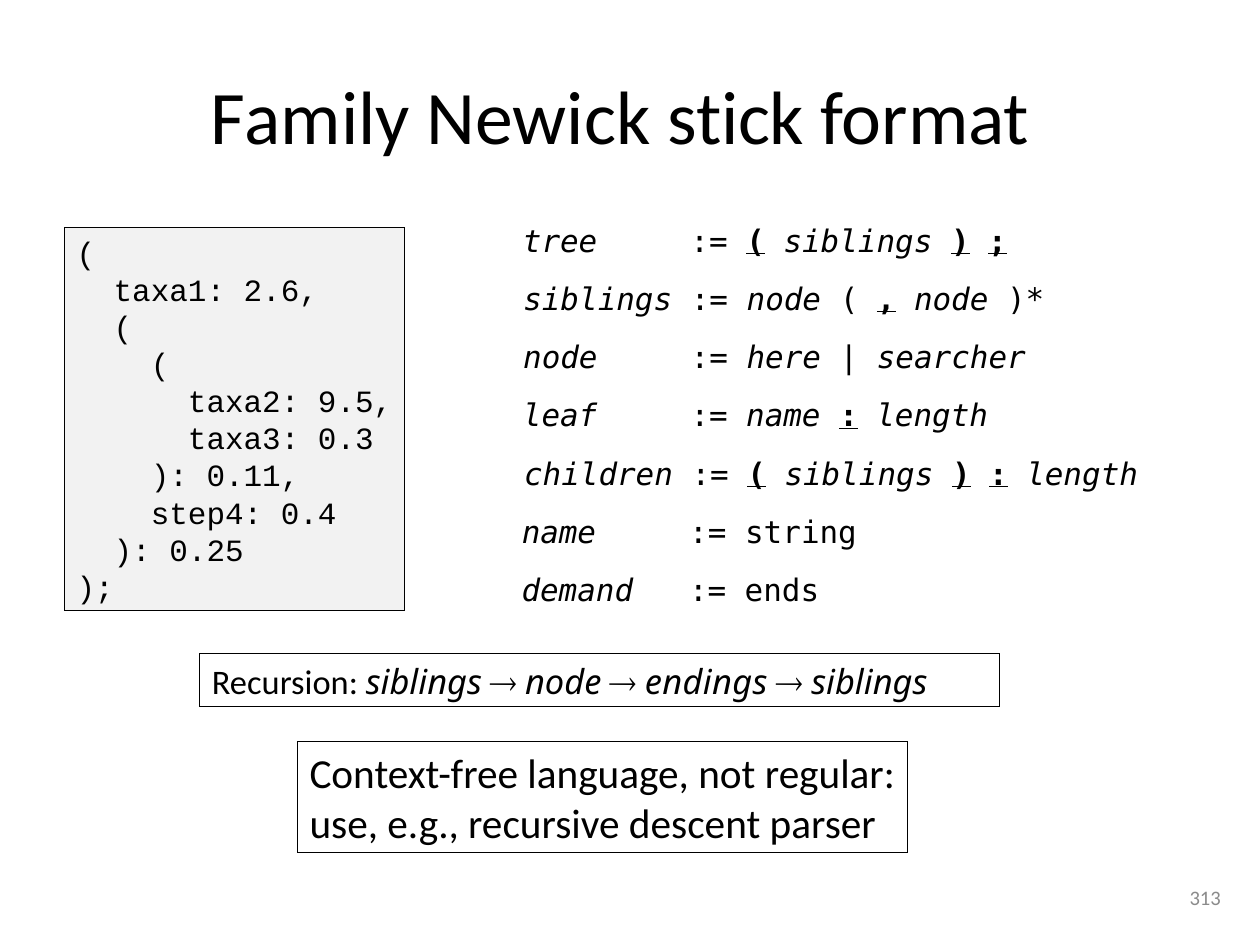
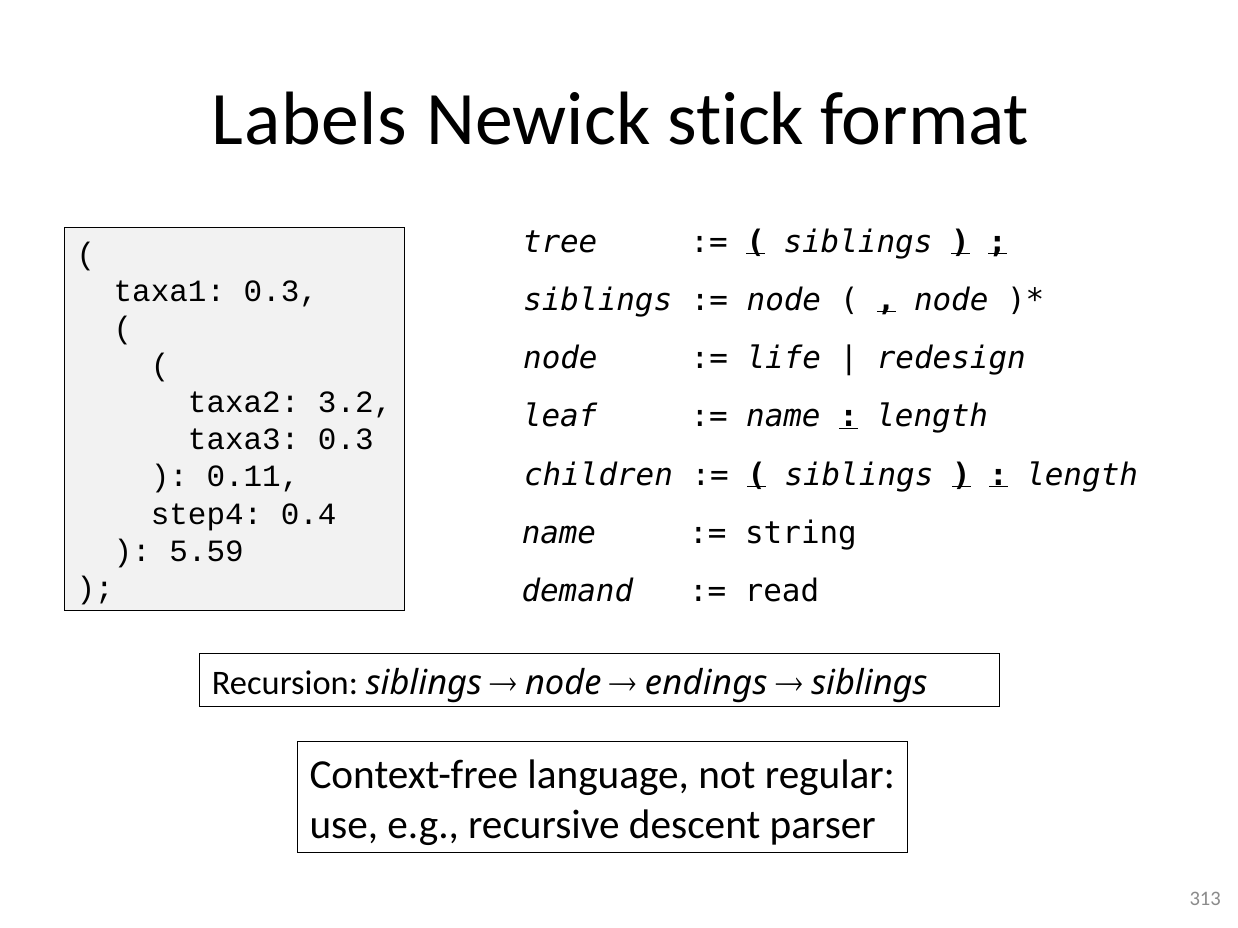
Family: Family -> Labels (310, 120)
taxa1 2.6: 2.6 -> 0.3 (281, 291)
here: here -> life (784, 359)
searcher: searcher -> redesign (951, 359)
9.5: 9.5 -> 3.2 (355, 403)
0.25: 0.25 -> 5.59 (207, 551)
ends: ends -> read (782, 592)
